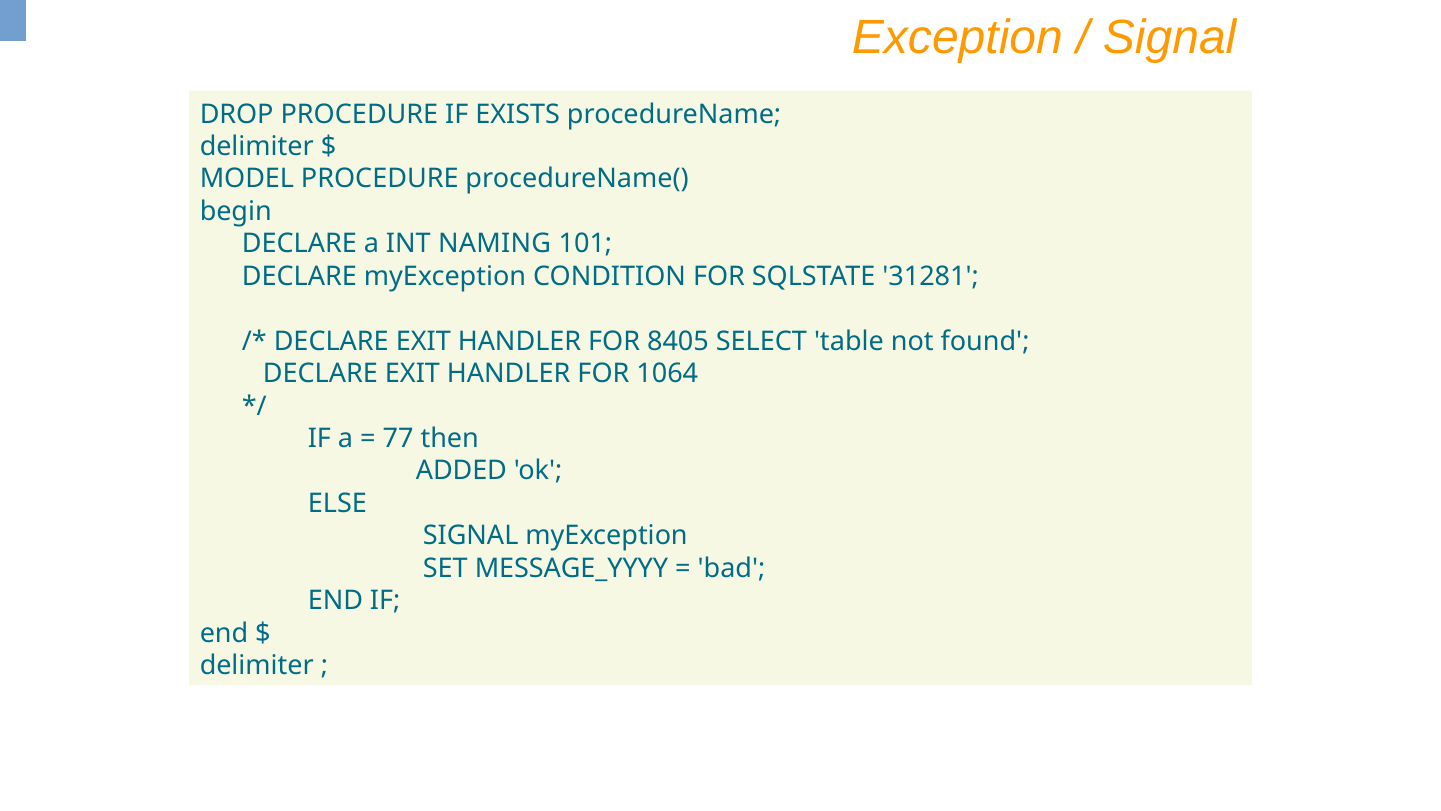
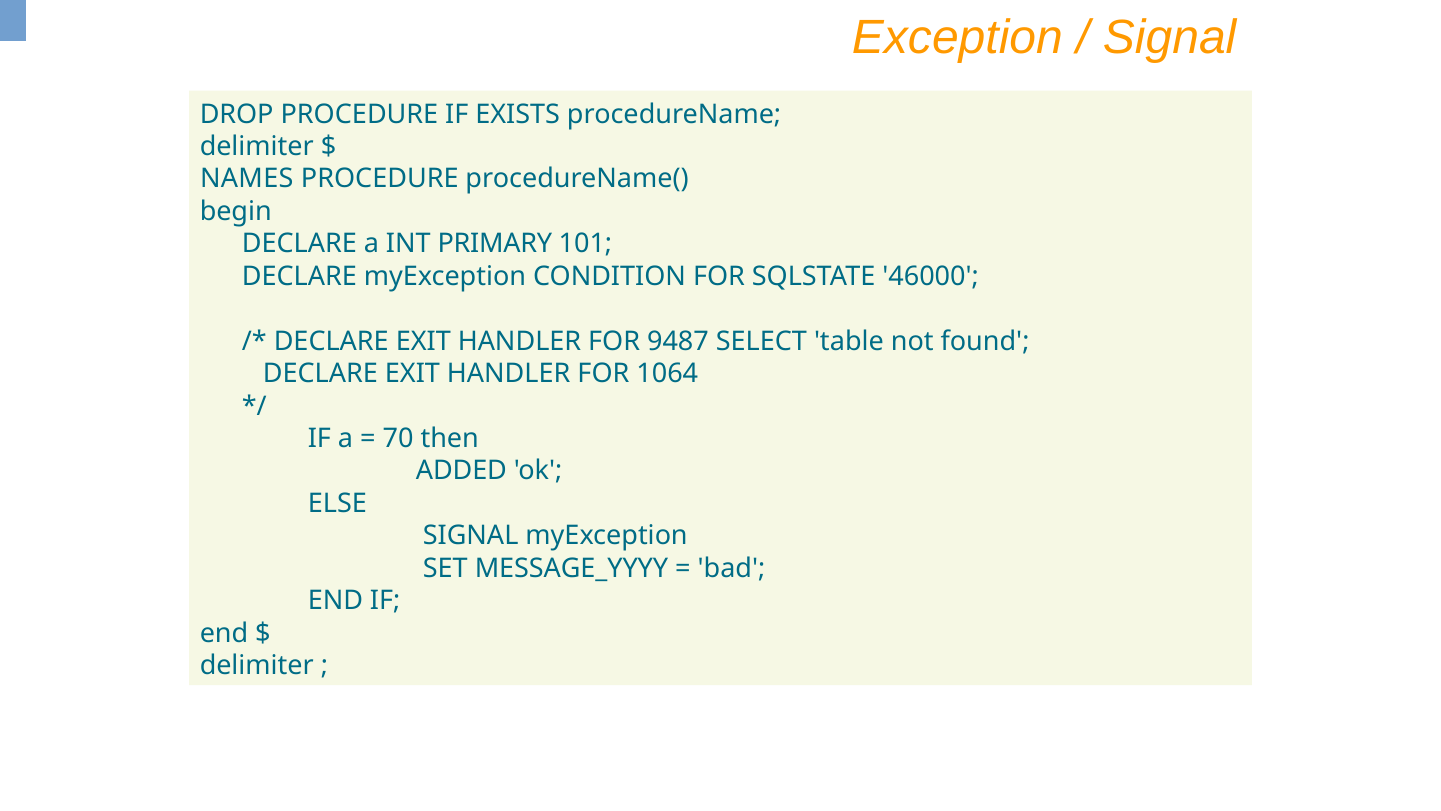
MODEL: MODEL -> NAMES (247, 179)
NAMING: NAMING -> PRIMARY (495, 244)
31281: 31281 -> 46000 (931, 276)
8405: 8405 -> 9487 (678, 341)
77: 77 -> 70 (398, 438)
